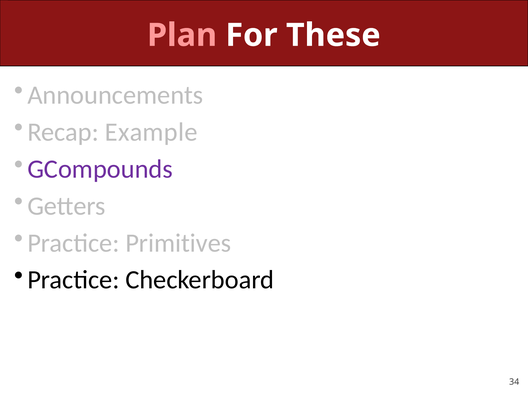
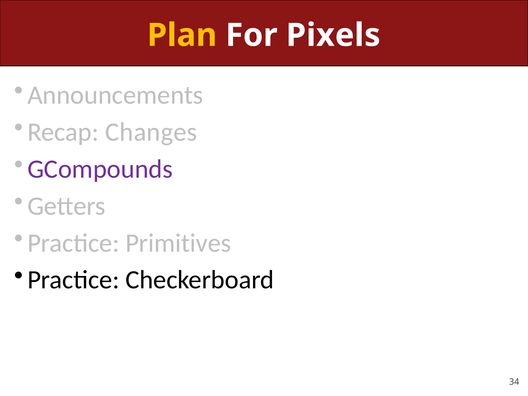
Plan colour: pink -> yellow (182, 35)
These: These -> Pixels (333, 35)
Example: Example -> Changes (151, 132)
